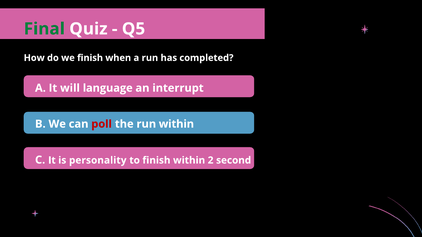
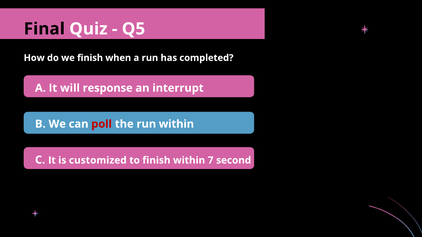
Final colour: green -> black (44, 29)
language: language -> response (108, 88)
personality: personality -> customized (98, 161)
2: 2 -> 7 (211, 161)
